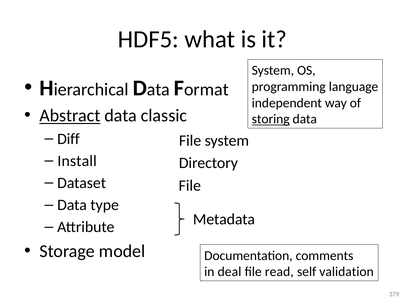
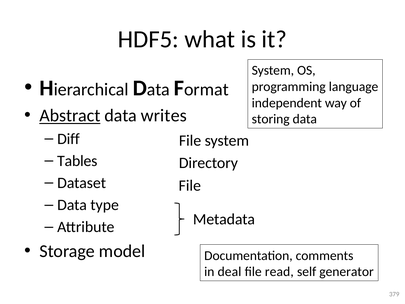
classic: classic -> writes (164, 116)
storing underline: present -> none (271, 119)
Install: Install -> Tables (77, 161)
validation: validation -> generator (347, 272)
